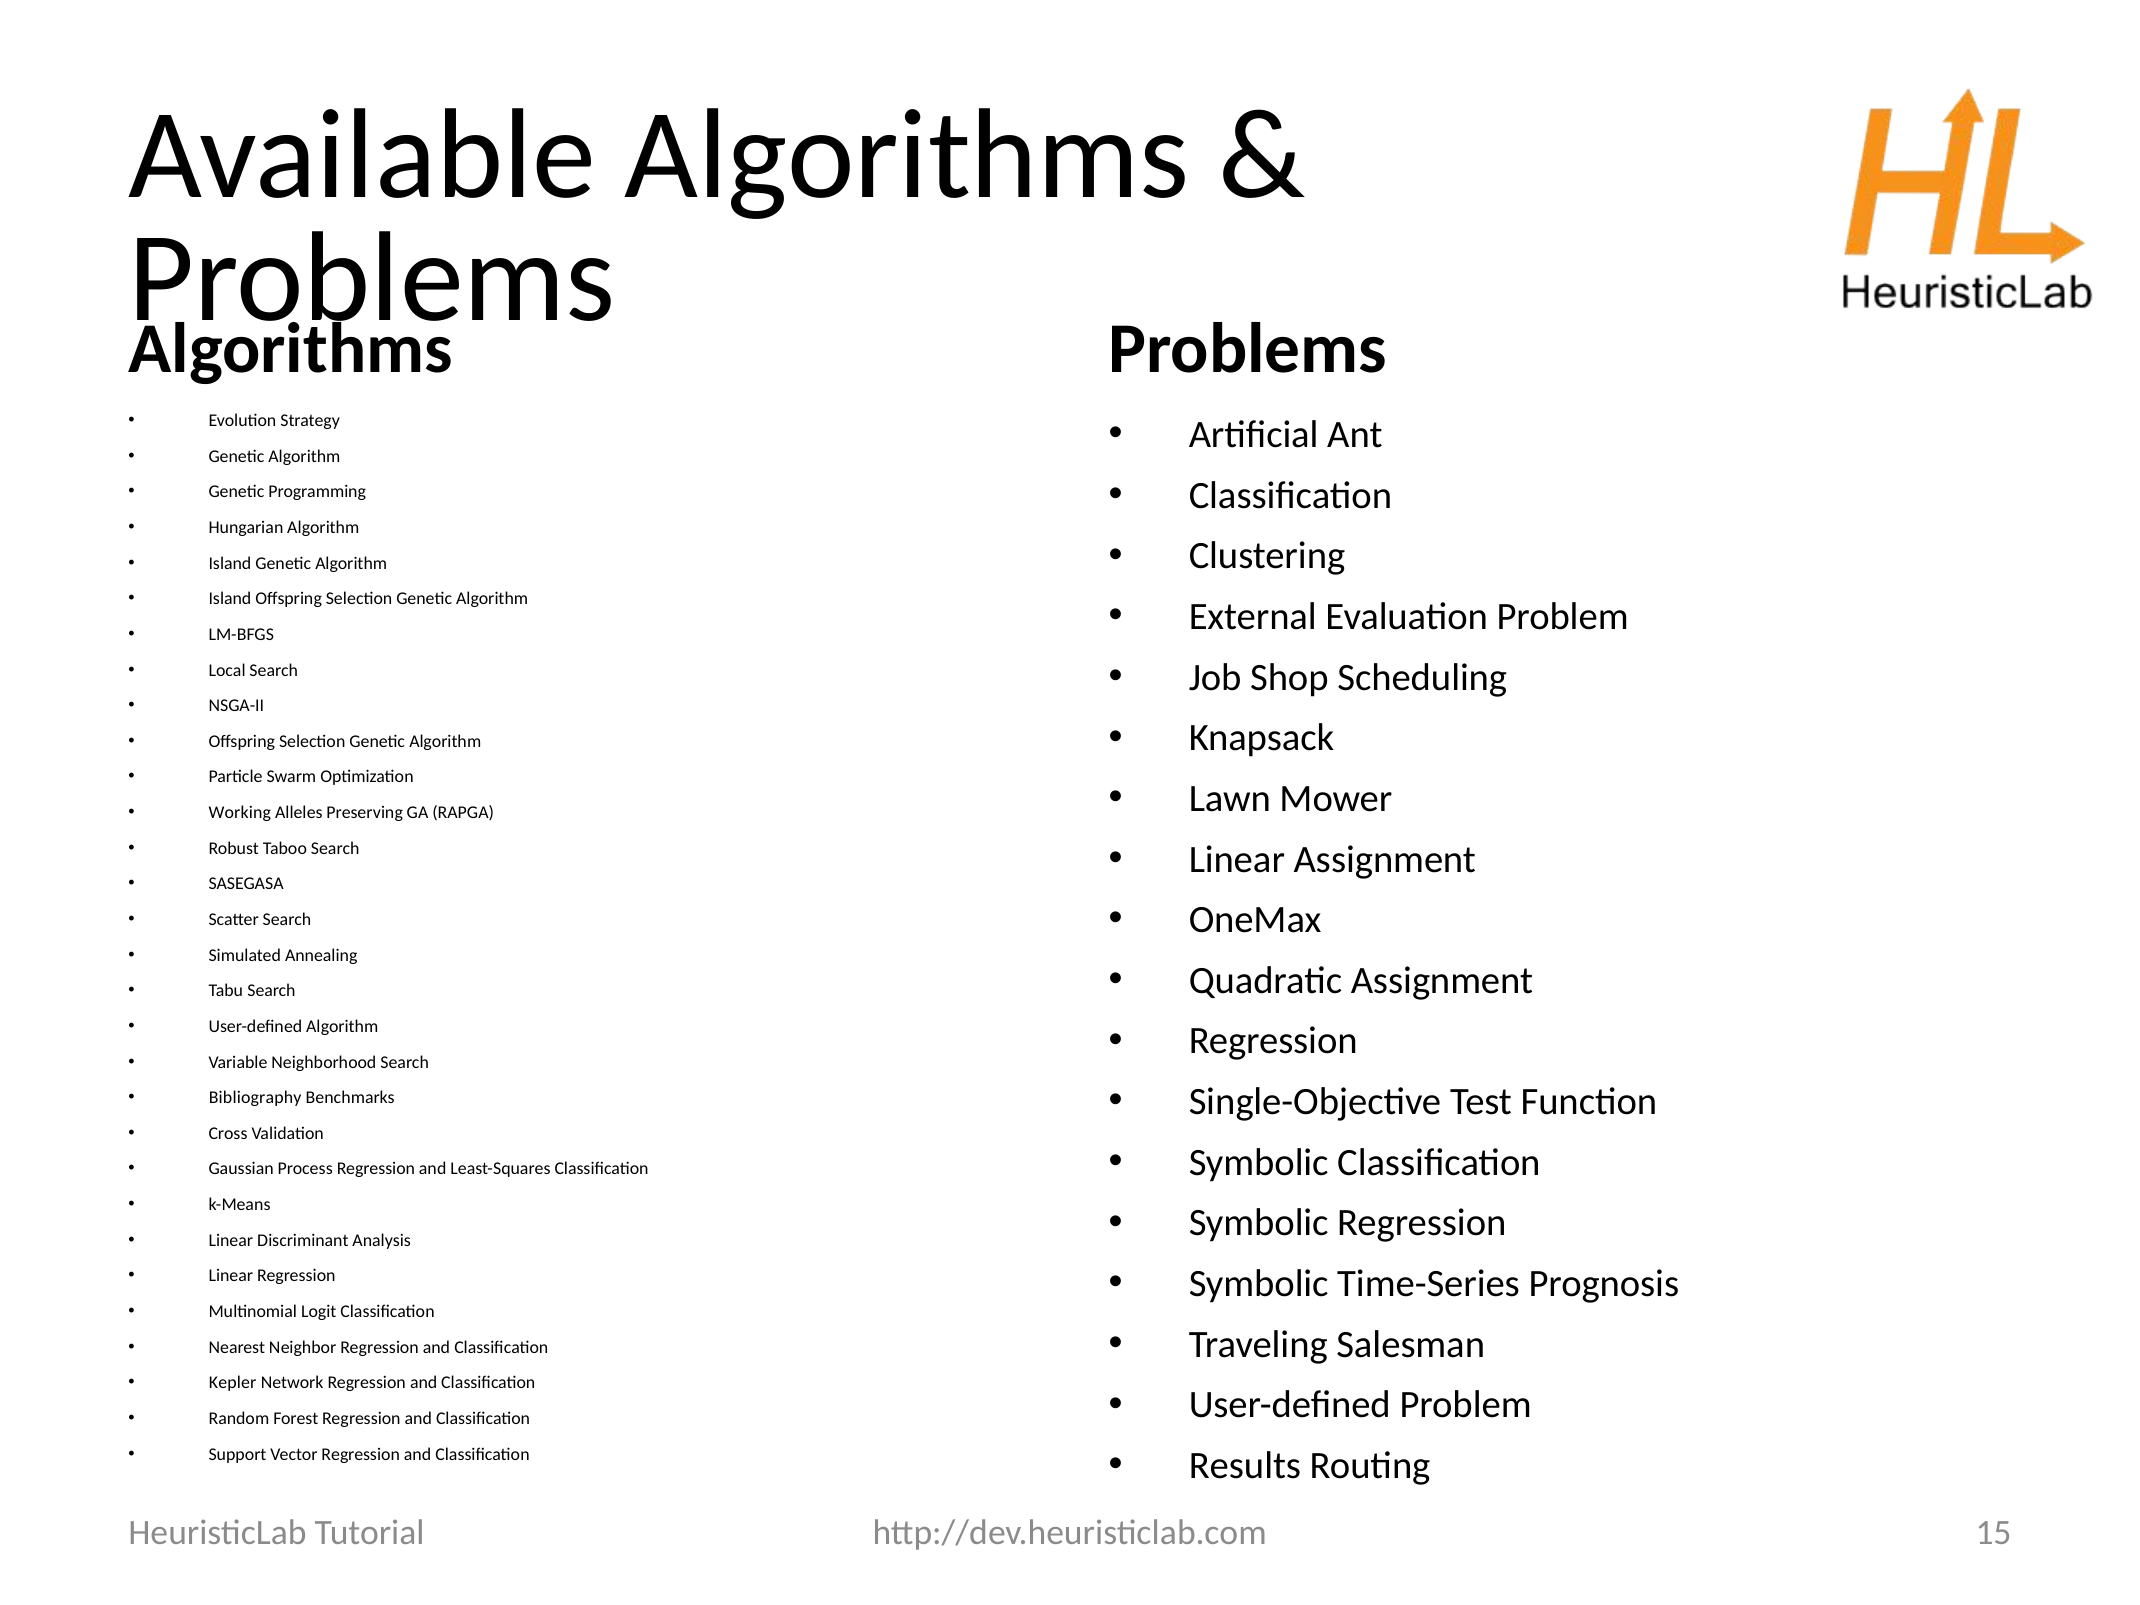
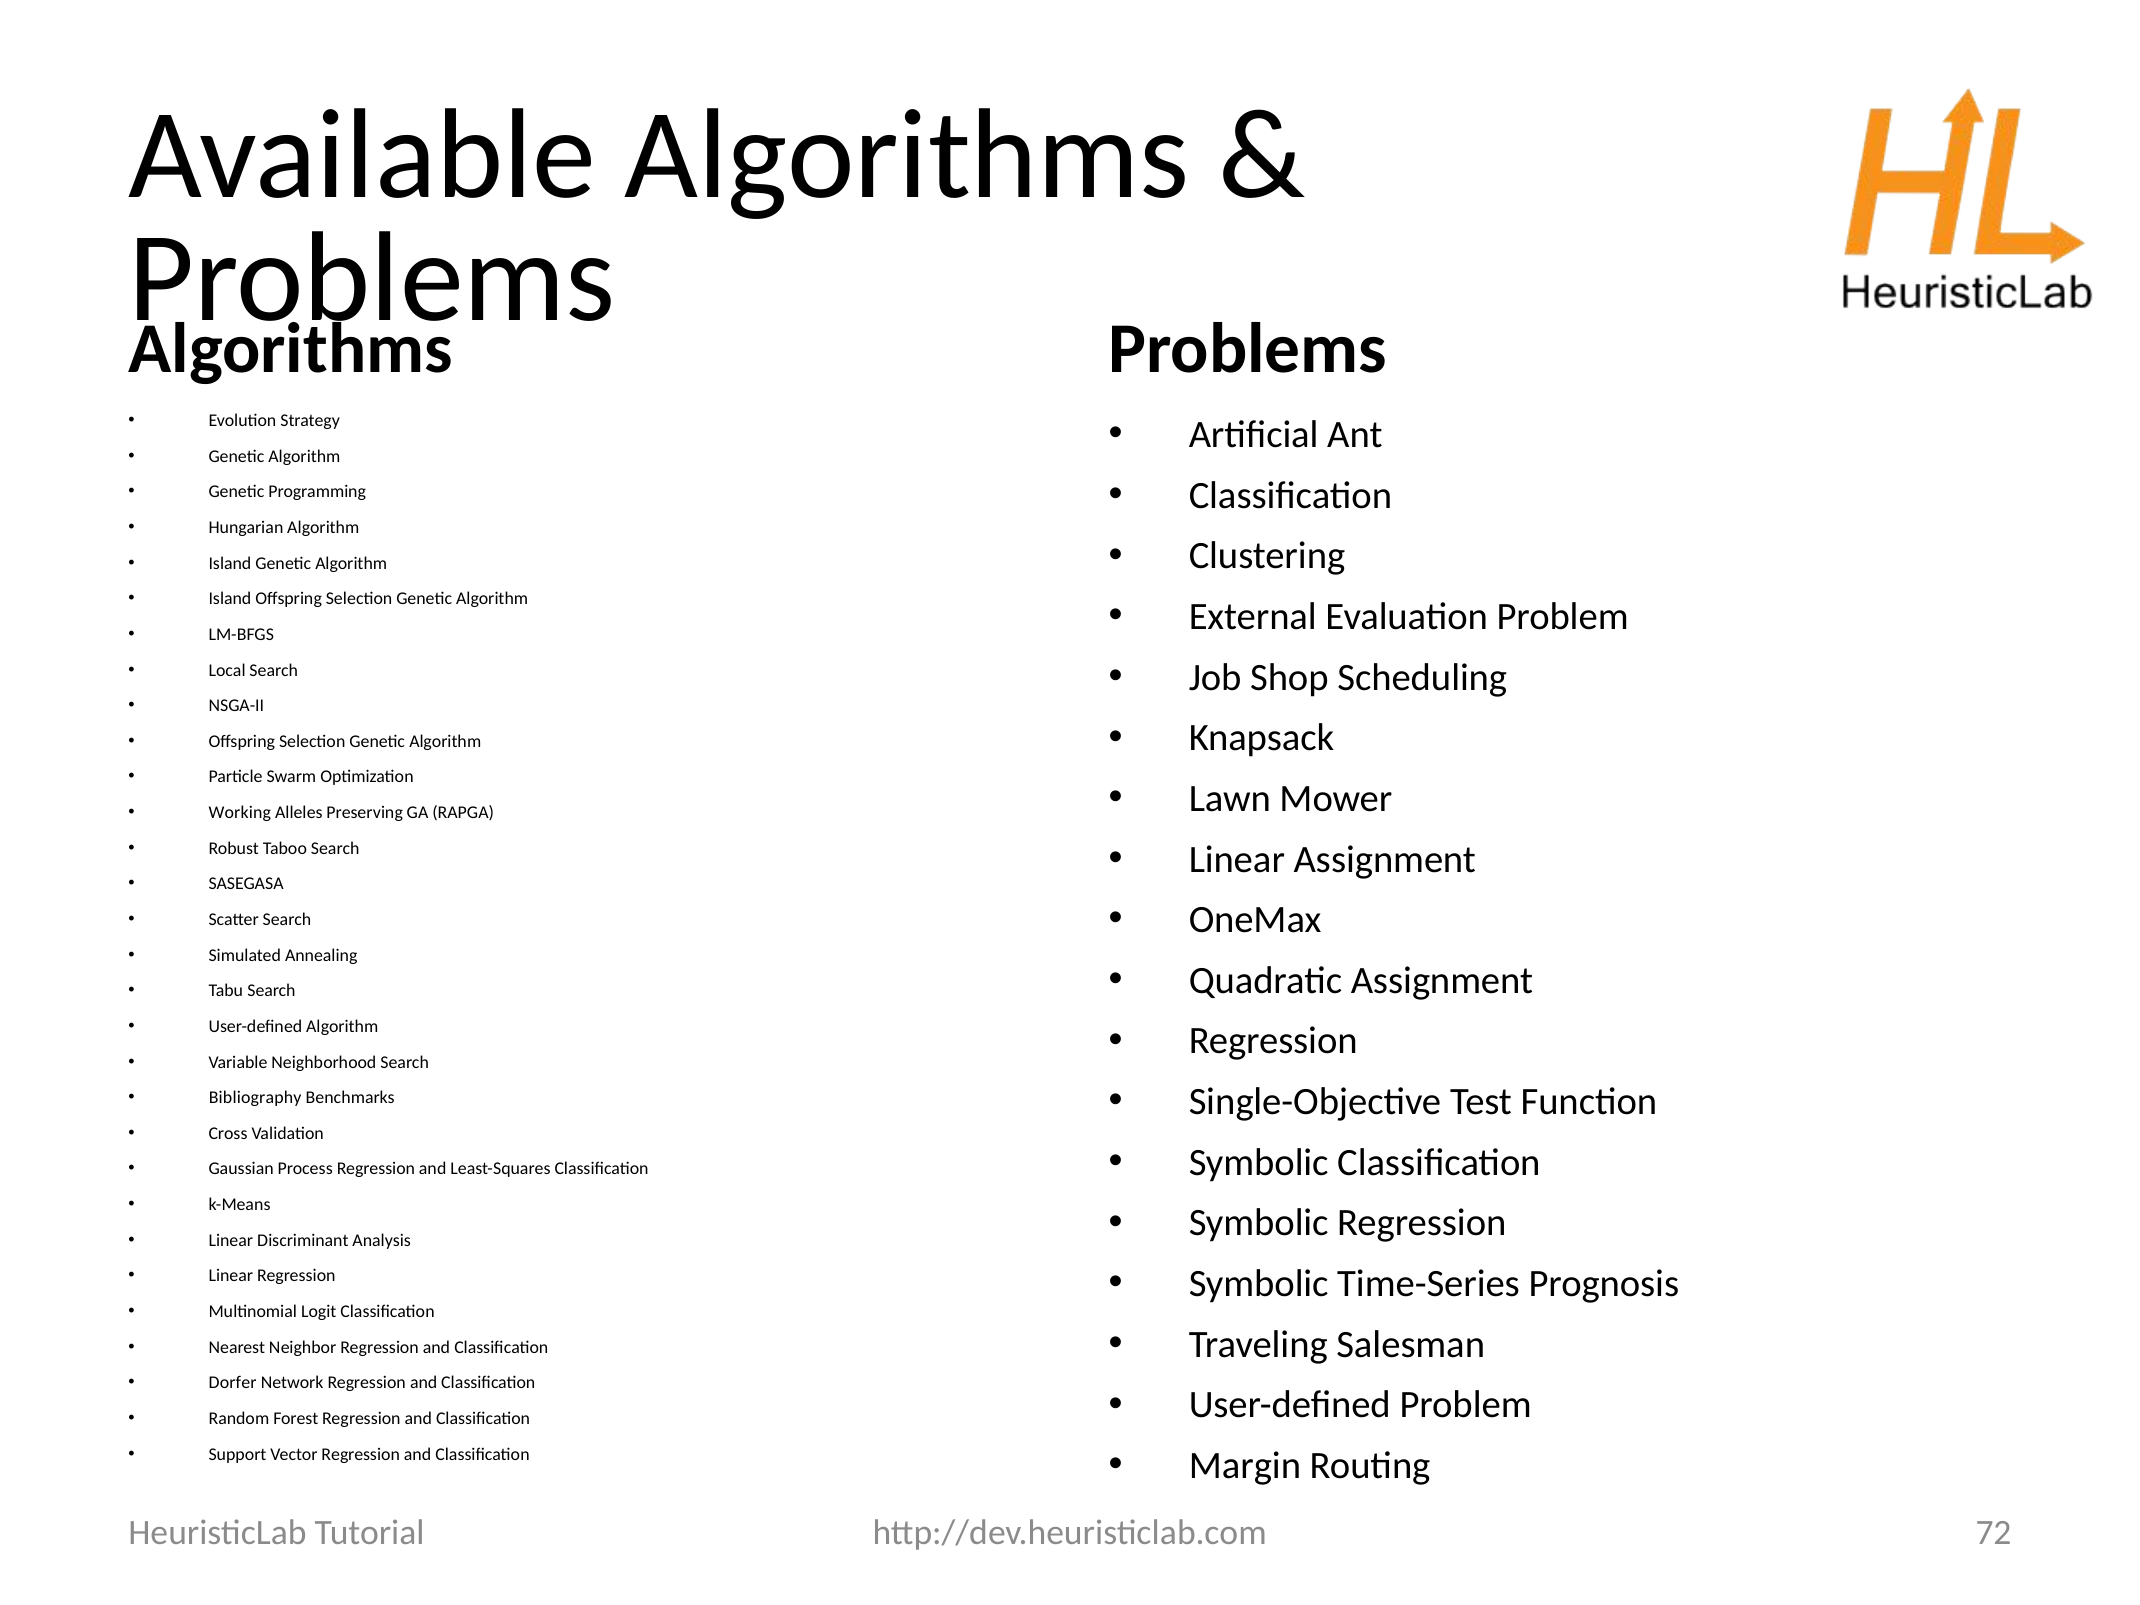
Kepler: Kepler -> Dorfer (233, 1383)
Results: Results -> Margin (1245, 1466)
15: 15 -> 72 (1994, 1532)
